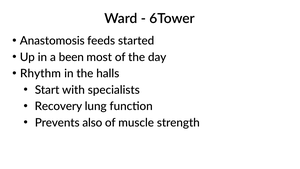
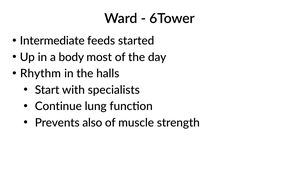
Anastomosis: Anastomosis -> Intermediate (52, 41)
been: been -> body (71, 57)
Recovery: Recovery -> Continue (58, 106)
